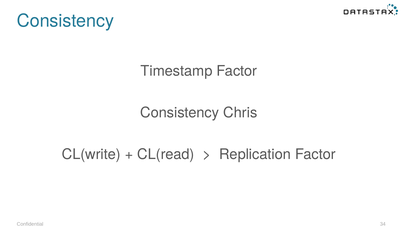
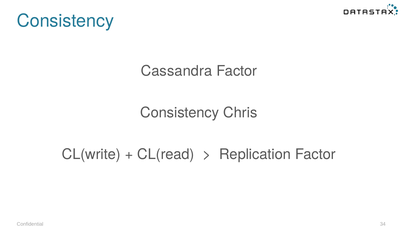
Timestamp: Timestamp -> Cassandra (176, 71)
